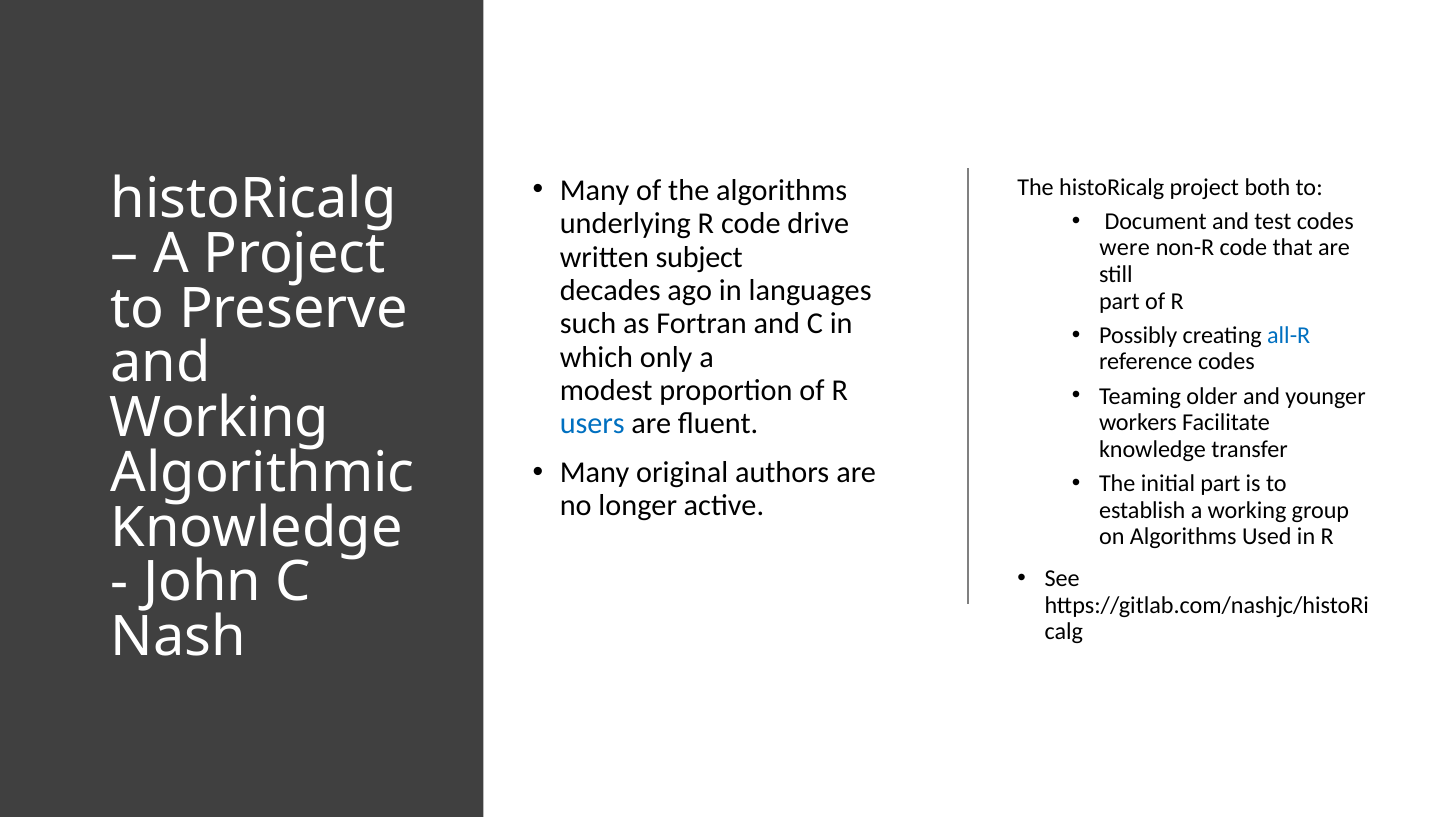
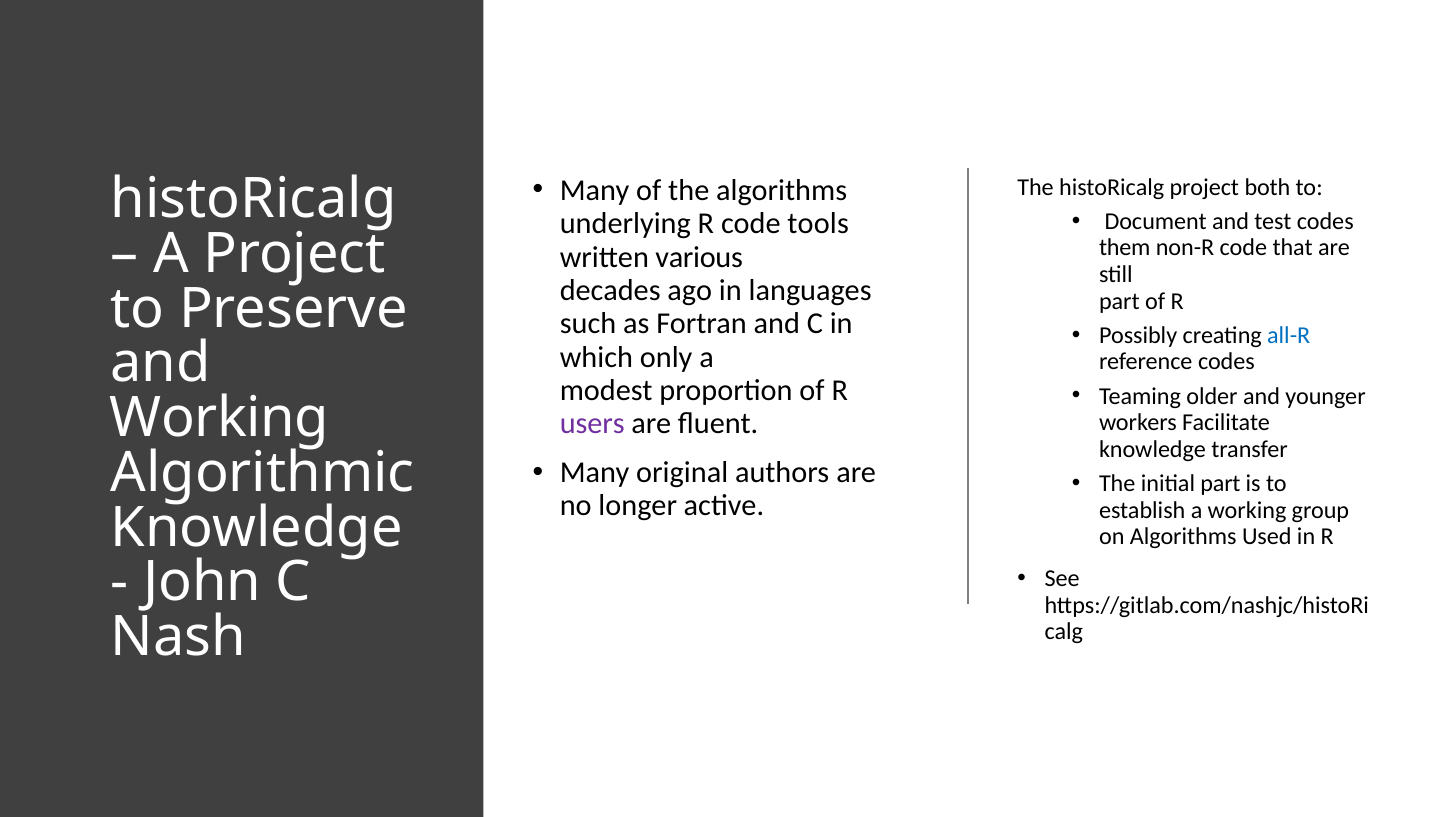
drive: drive -> tools (818, 224)
were: were -> them (1125, 248)
subject: subject -> various (699, 257)
users colour: blue -> purple (592, 424)
